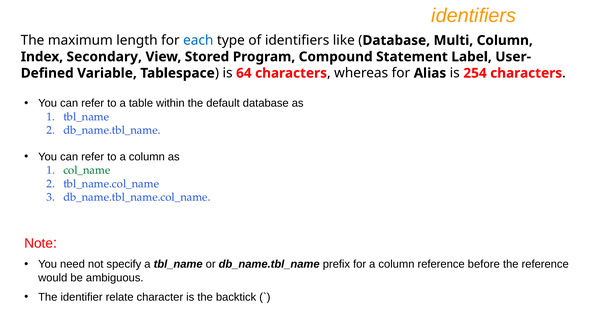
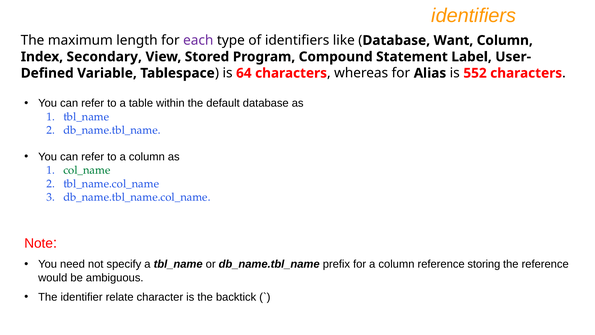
each colour: blue -> purple (198, 40)
Multi: Multi -> Want (453, 40)
254: 254 -> 552 (475, 73)
before: before -> storing (484, 264)
